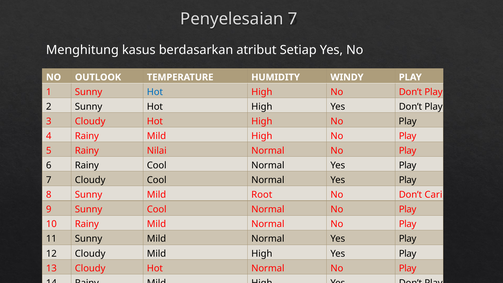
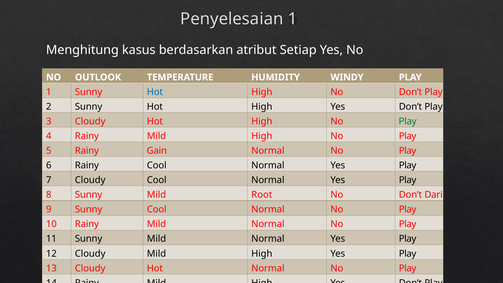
Penyelesaian 7: 7 -> 1 (293, 19)
Play colour: black -> green (408, 121)
Nilai: Nilai -> Gain (157, 151)
Cari: Cari -> Dari (434, 195)
